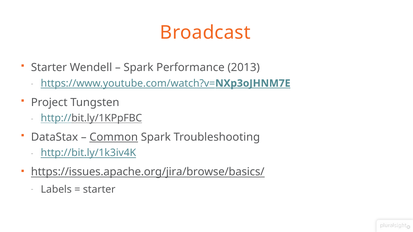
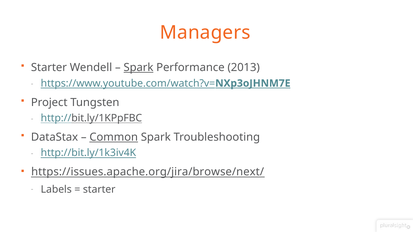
Broadcast: Broadcast -> Managers (205, 32)
Spark underline: none -> present (138, 68)
https://issues.apache.org/jira/browse/basics/: https://issues.apache.org/jira/browse/basics/ -> https://issues.apache.org/jira/browse/next/ (148, 172)
